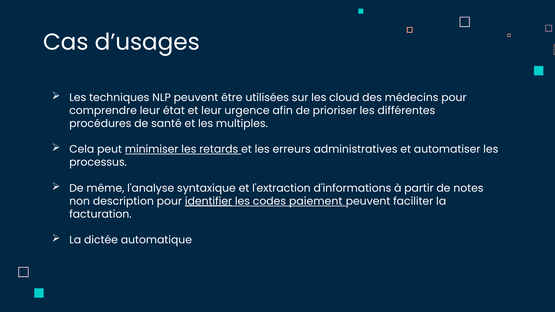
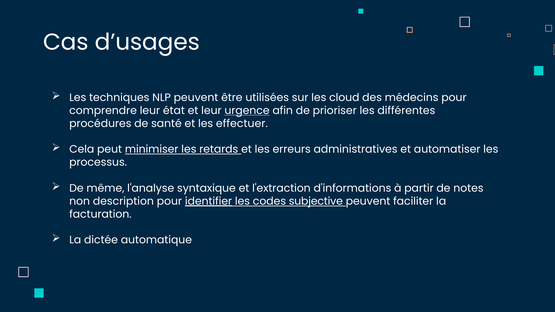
urgence underline: none -> present (247, 111)
multiples: multiples -> effectuer (242, 124)
paiement: paiement -> subjective (316, 201)
